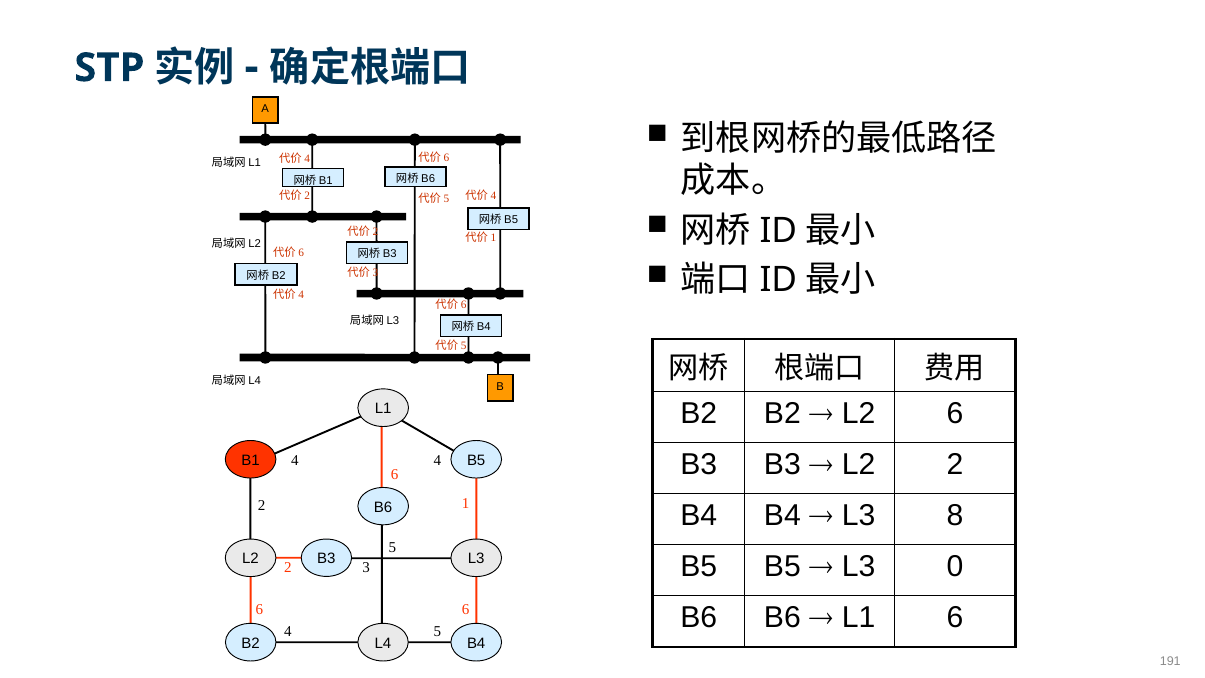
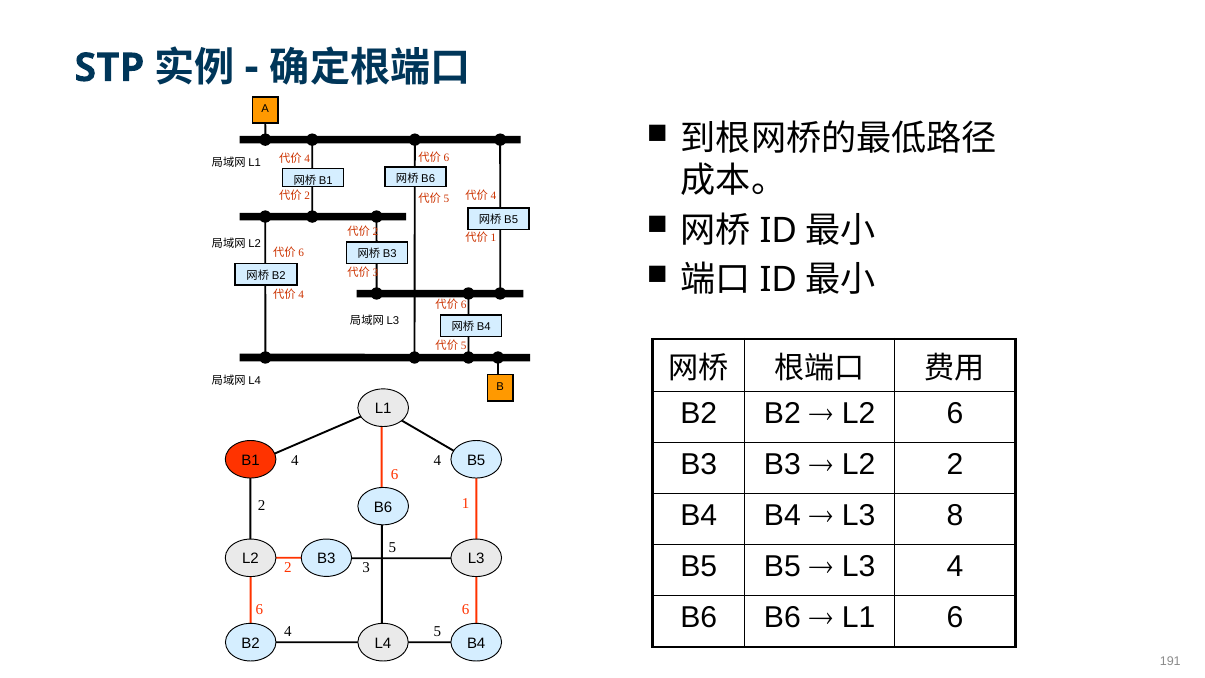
L3 0: 0 -> 4 (955, 567)
